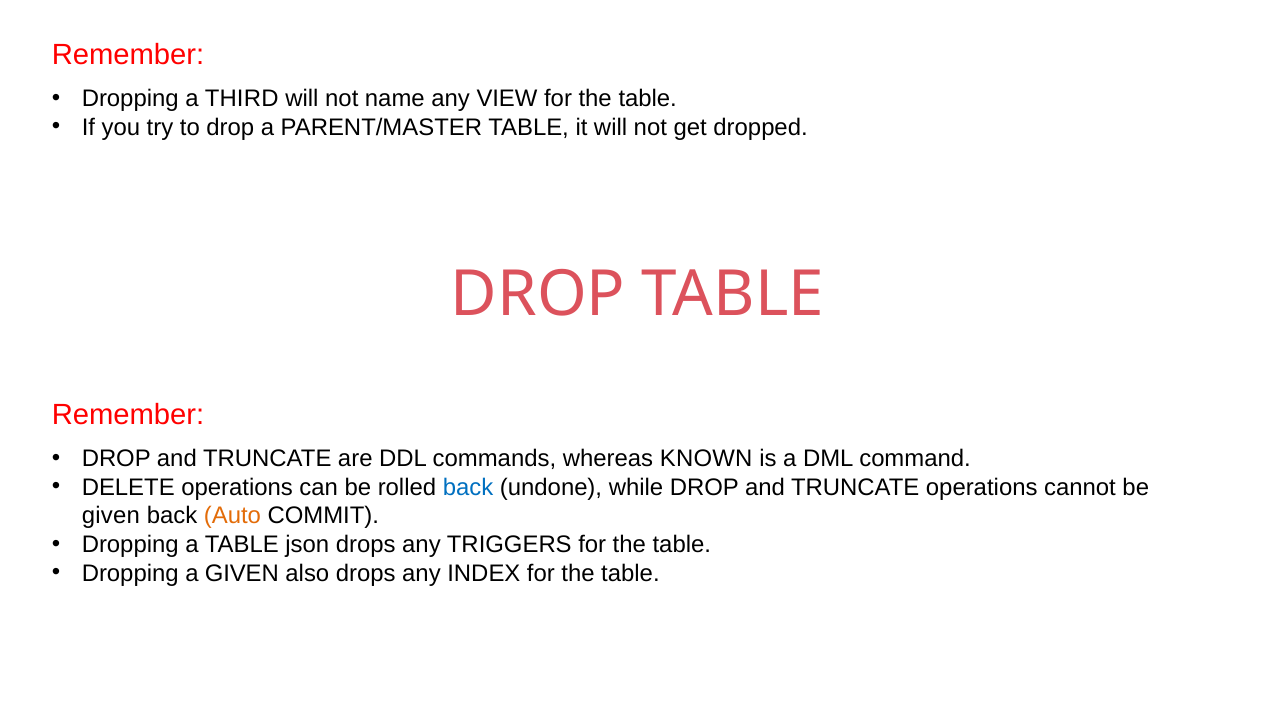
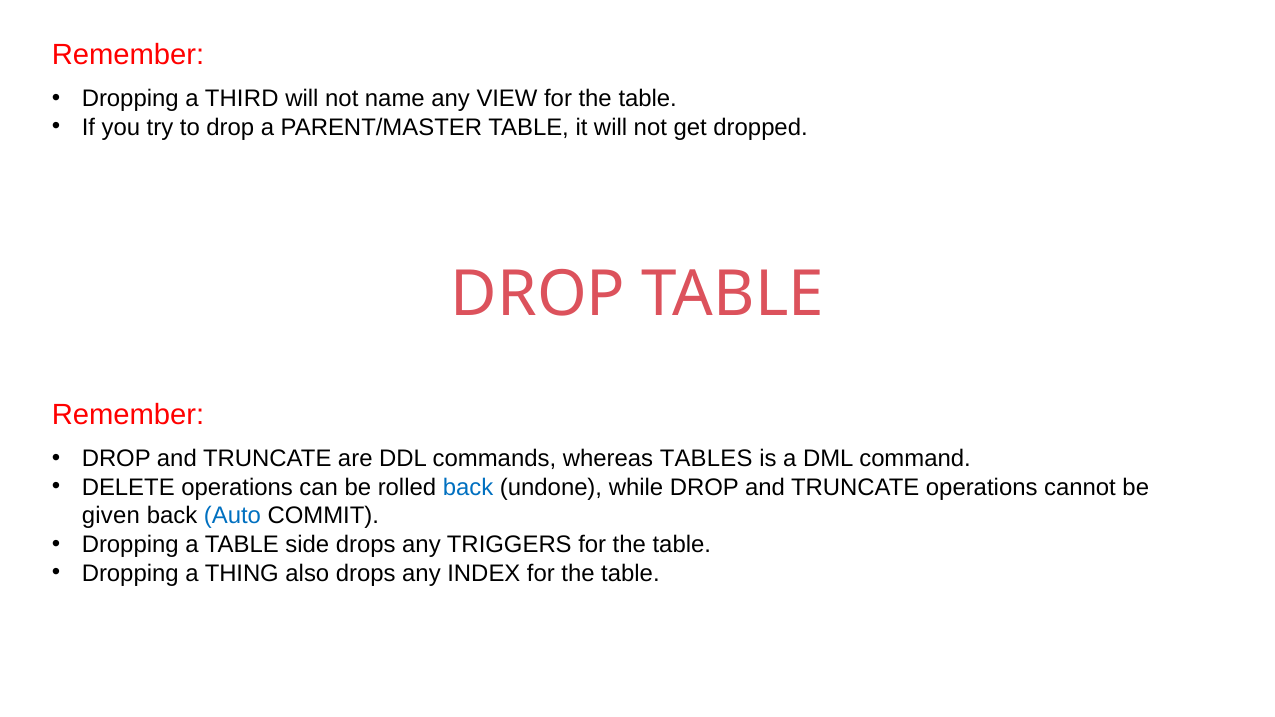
KNOWN: KNOWN -> TABLES (706, 459)
Auto colour: orange -> blue (232, 516)
json: json -> side (307, 545)
a GIVEN: GIVEN -> THING (242, 573)
